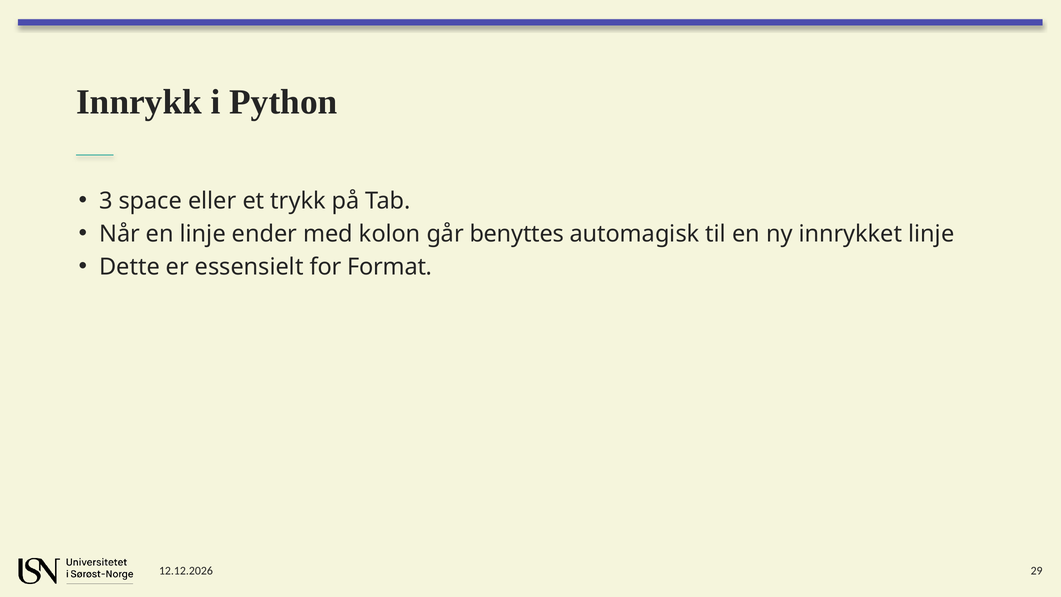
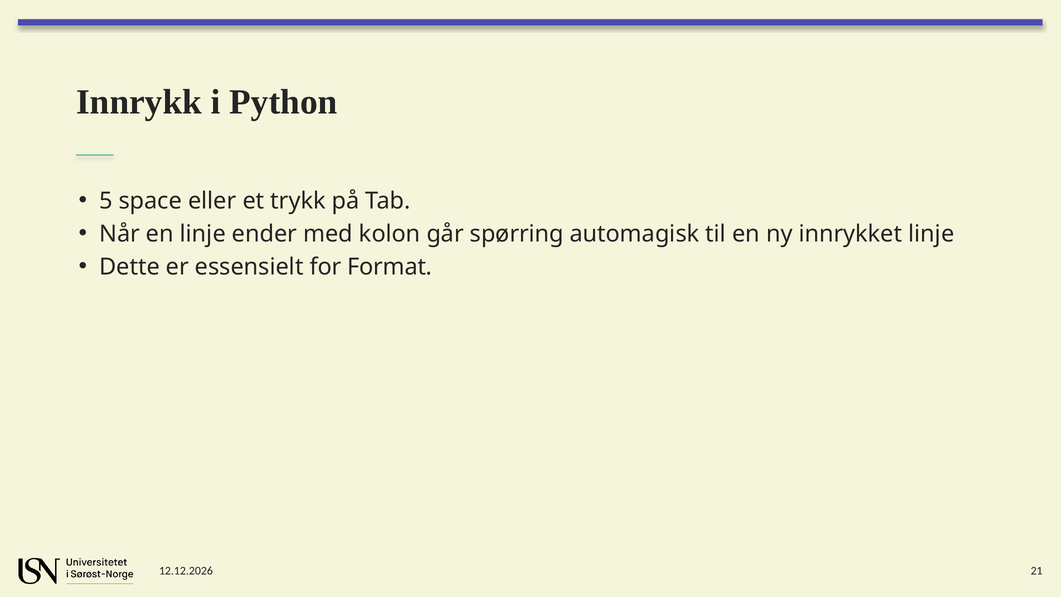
3: 3 -> 5 (106, 201)
benyttes: benyttes -> spørring (517, 234)
29: 29 -> 21 (1037, 571)
